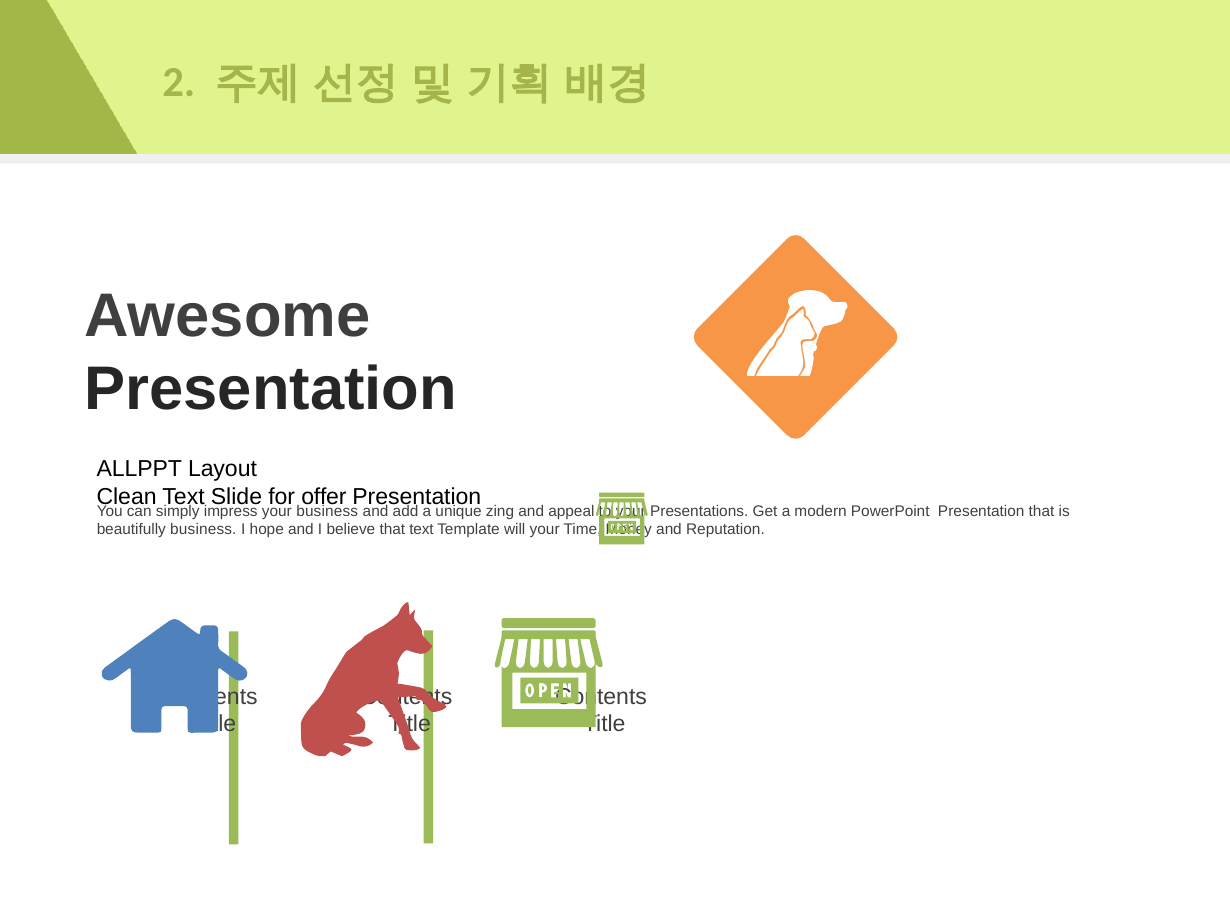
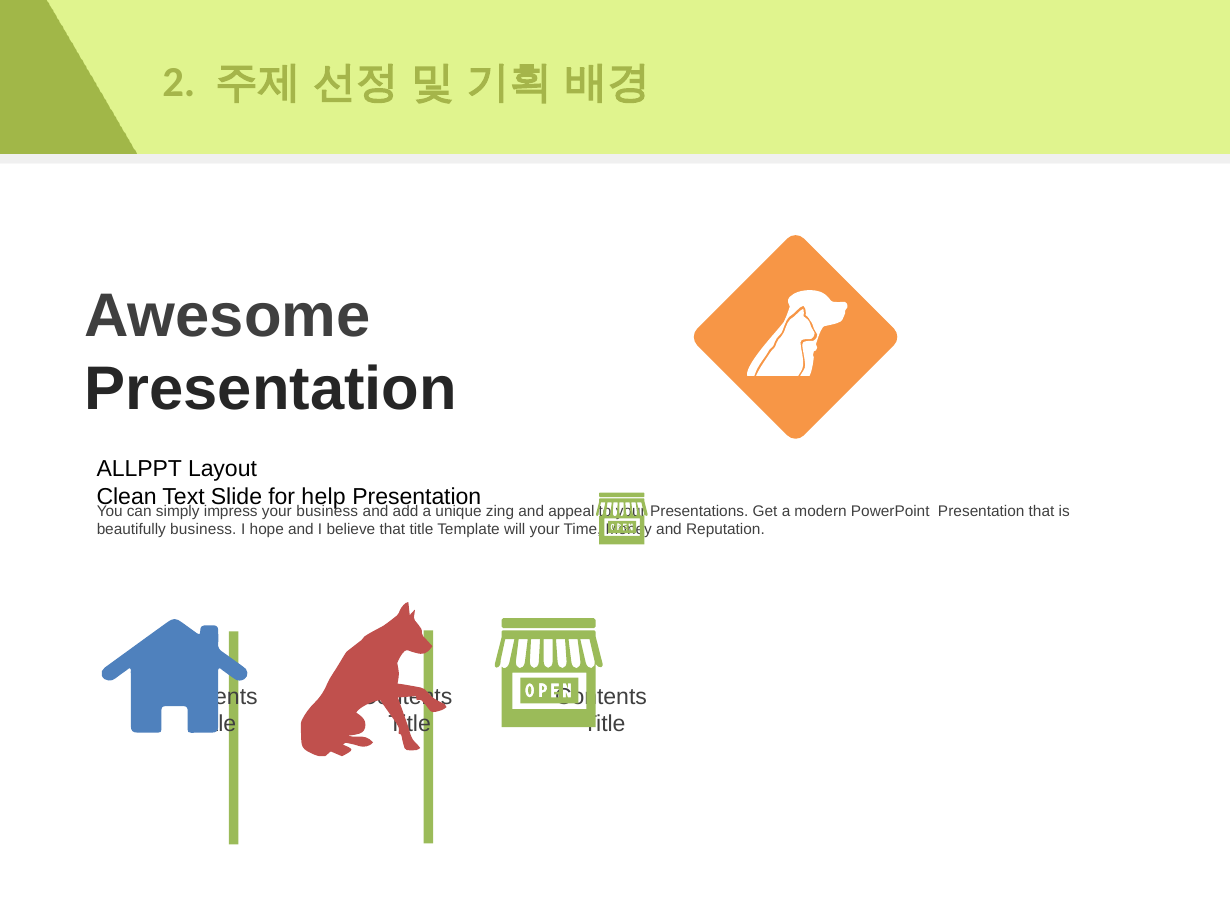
offer: offer -> help (324, 497)
that text: text -> title (421, 529)
